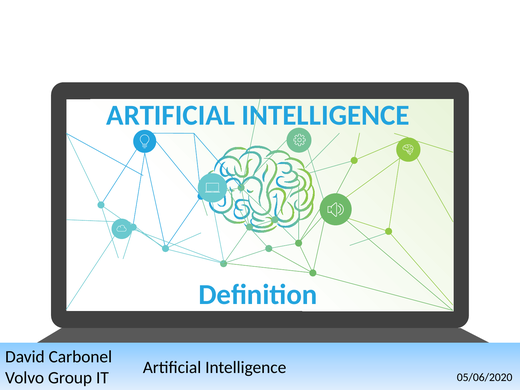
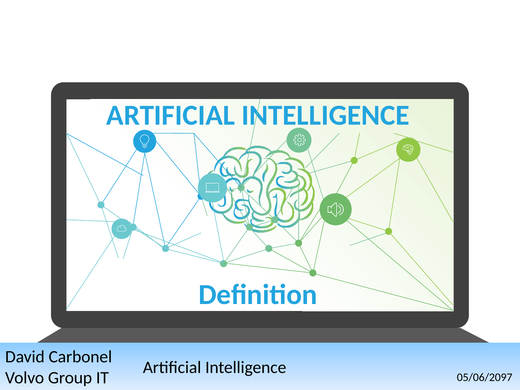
05/06/2020: 05/06/2020 -> 05/06/2097 (485, 377)
